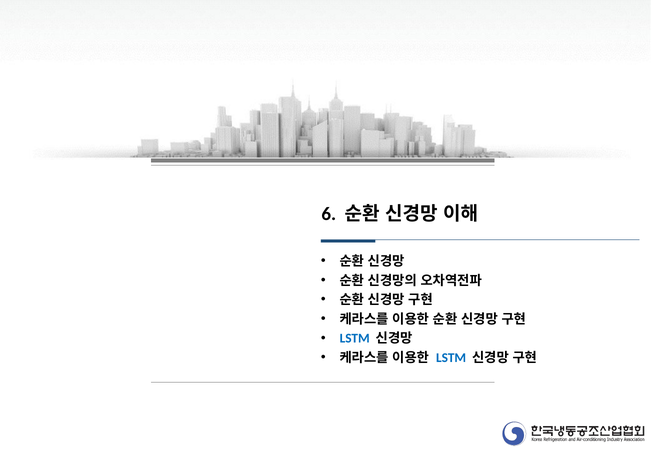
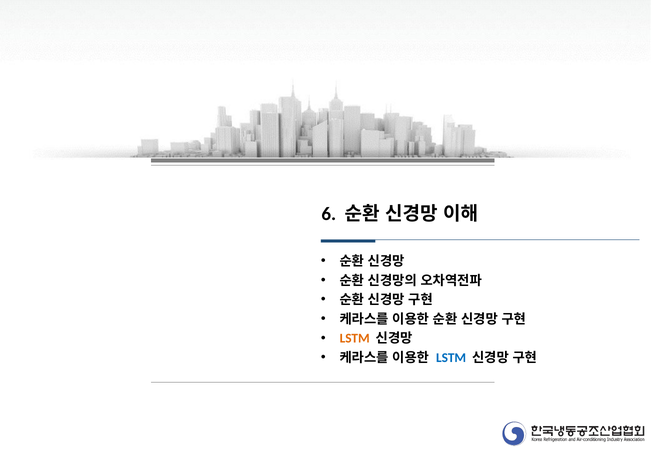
LSTM colour: blue -> orange (355, 339)
